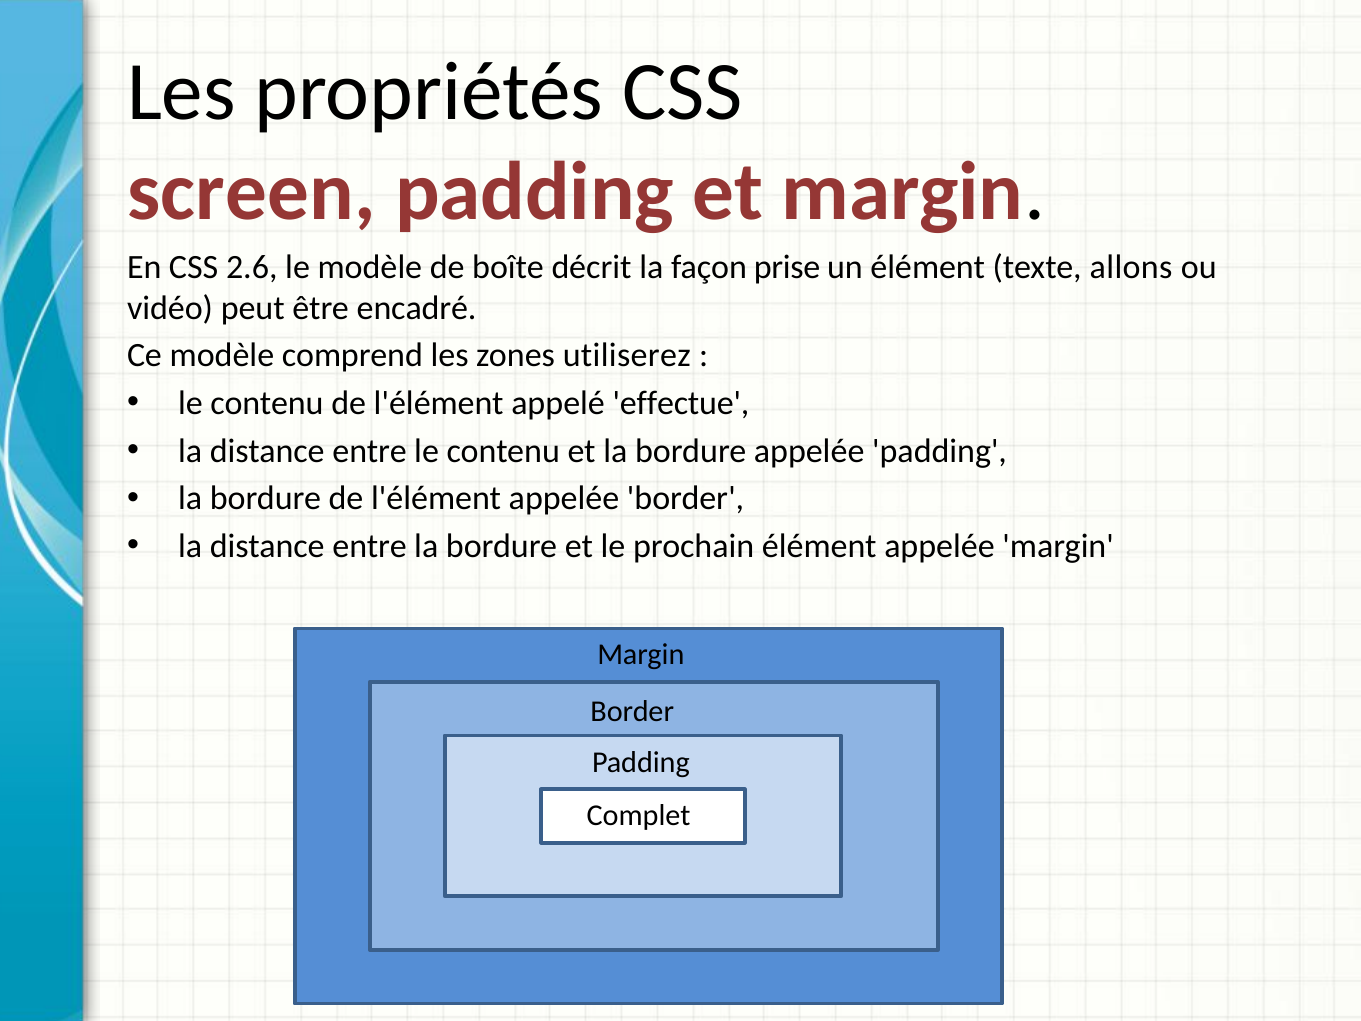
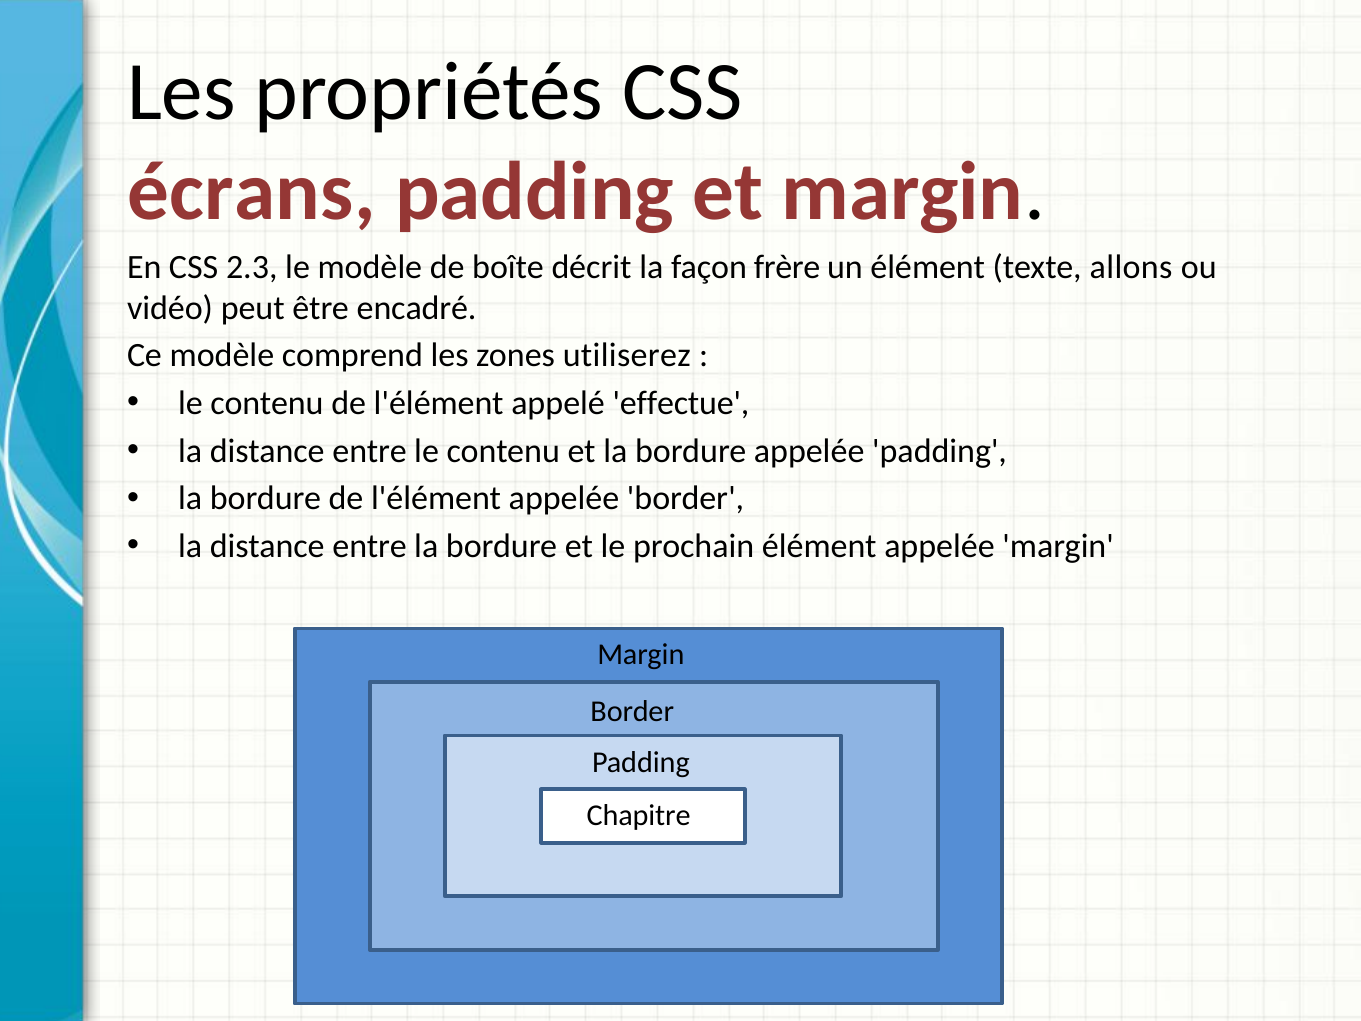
screen: screen -> écrans (251, 192)
2.6: 2.6 -> 2.3 (252, 267)
prise: prise -> frère (787, 267)
Complet: Complet -> Chapitre (639, 816)
